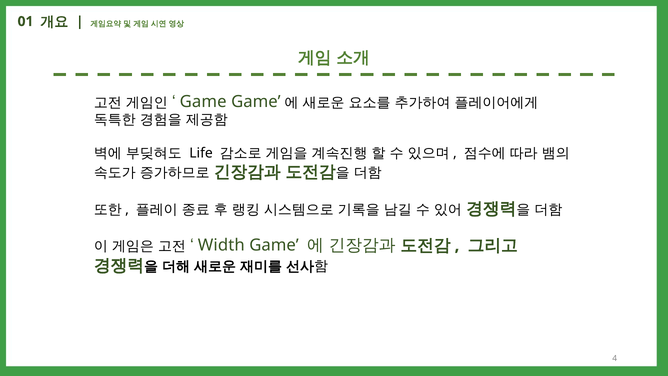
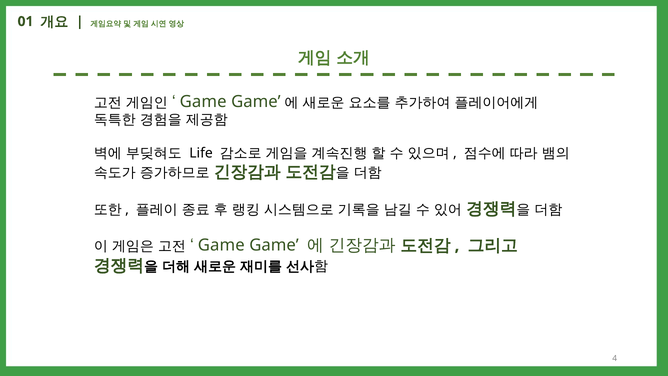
Width: Width -> Game (221, 245)
